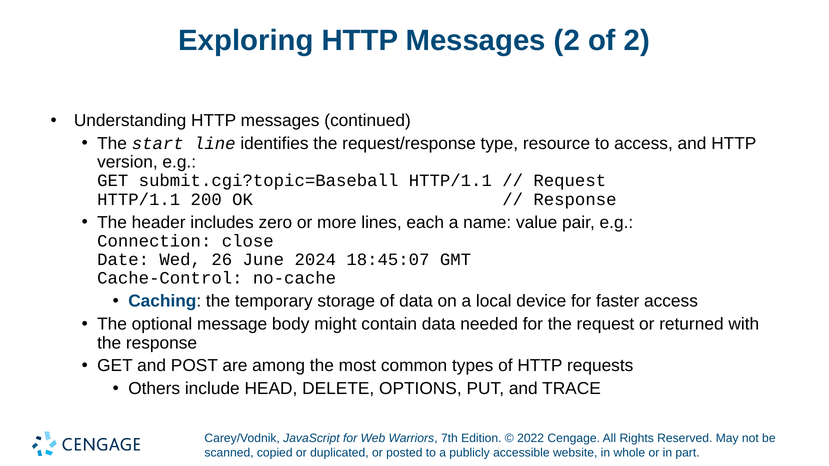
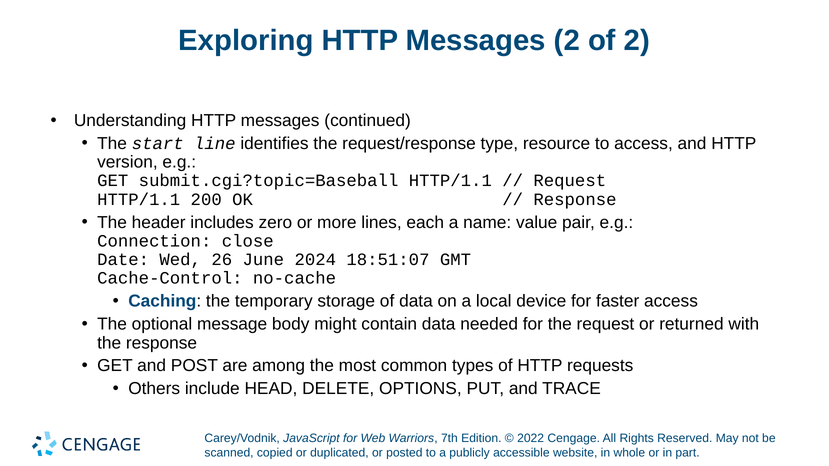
18:45:07: 18:45:07 -> 18:51:07 (388, 260)
